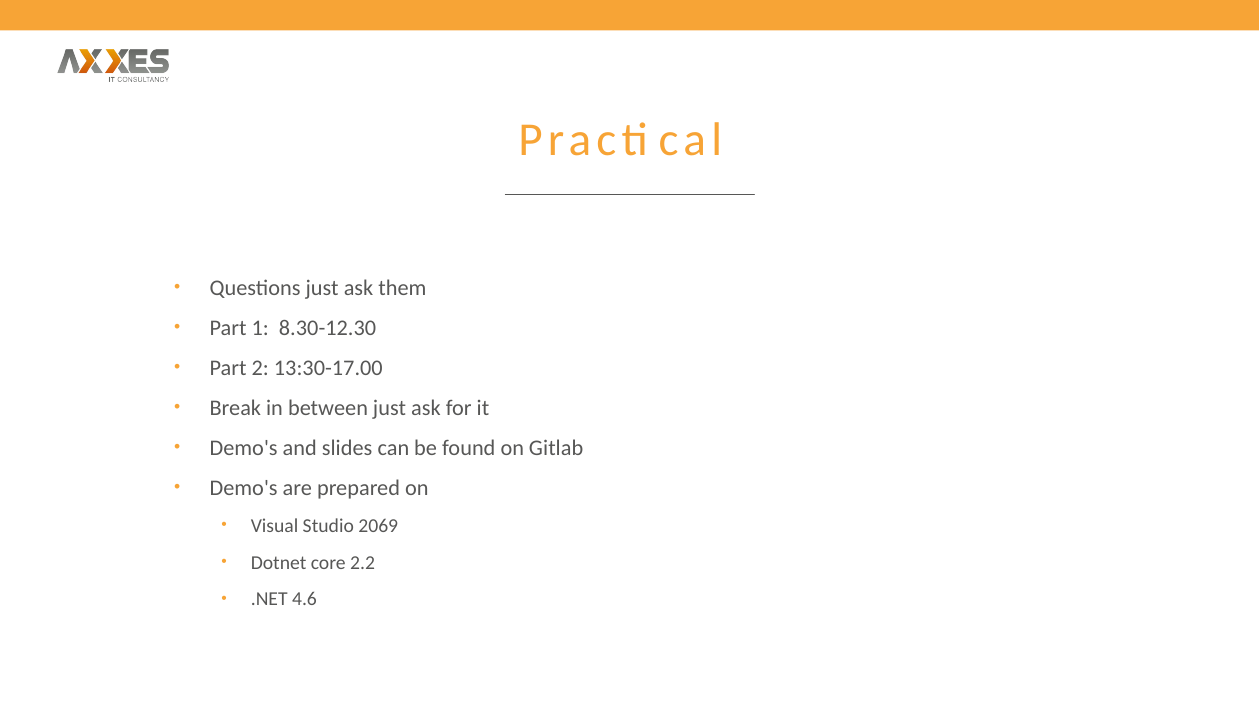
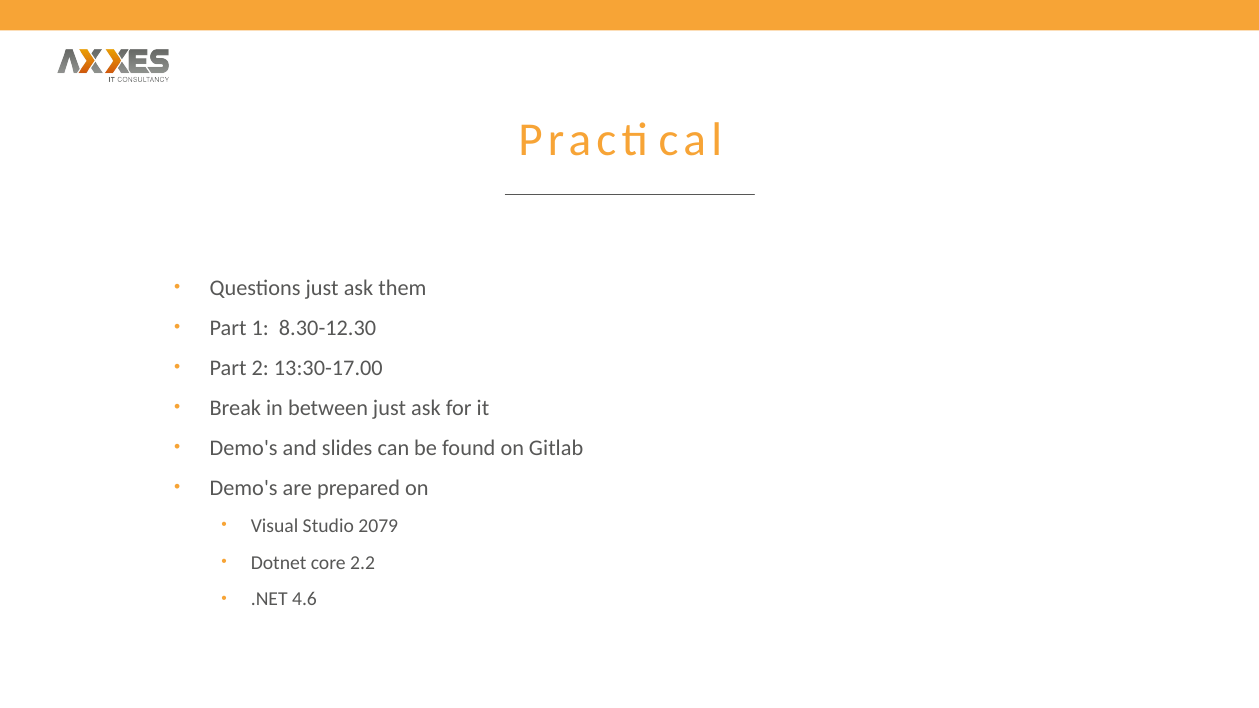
2069: 2069 -> 2079 (378, 526)
